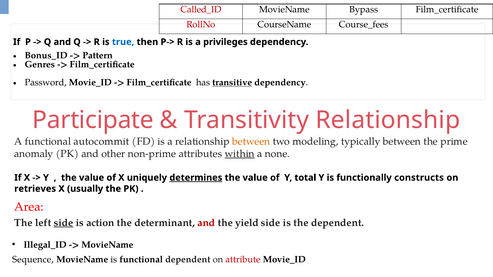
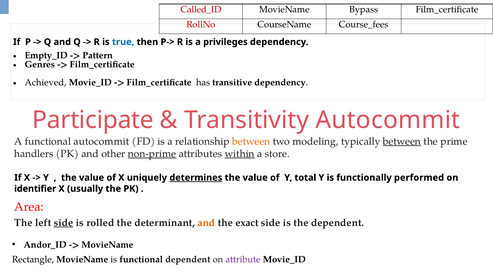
Bonus_ID: Bonus_ID -> Empty_ID (46, 55)
Password: Password -> Achieved (46, 83)
transitive underline: present -> none (232, 83)
Transitivity Relationship: Relationship -> Autocommit (388, 120)
between underline: none -> present (402, 142)
anomaly: anomaly -> handlers (34, 154)
non-prime underline: none -> present (152, 154)
none: none -> store (277, 154)
constructs: constructs -> performed (419, 178)
retrieves: retrieves -> identifier (35, 189)
action: action -> rolled (100, 223)
and colour: red -> orange (206, 223)
yield: yield -> exact (247, 223)
Illegal_ID: Illegal_ID -> Andor_ID (45, 245)
Sequence: Sequence -> Rectangle (33, 260)
attribute colour: red -> purple (243, 260)
